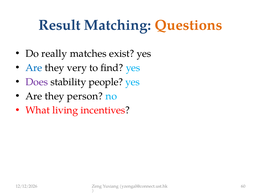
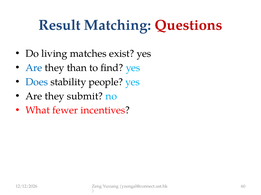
Questions colour: orange -> red (188, 25)
really: really -> living (54, 54)
very: very -> than (77, 68)
Does colour: purple -> blue (37, 82)
person: person -> submit (85, 96)
living: living -> fewer (65, 111)
